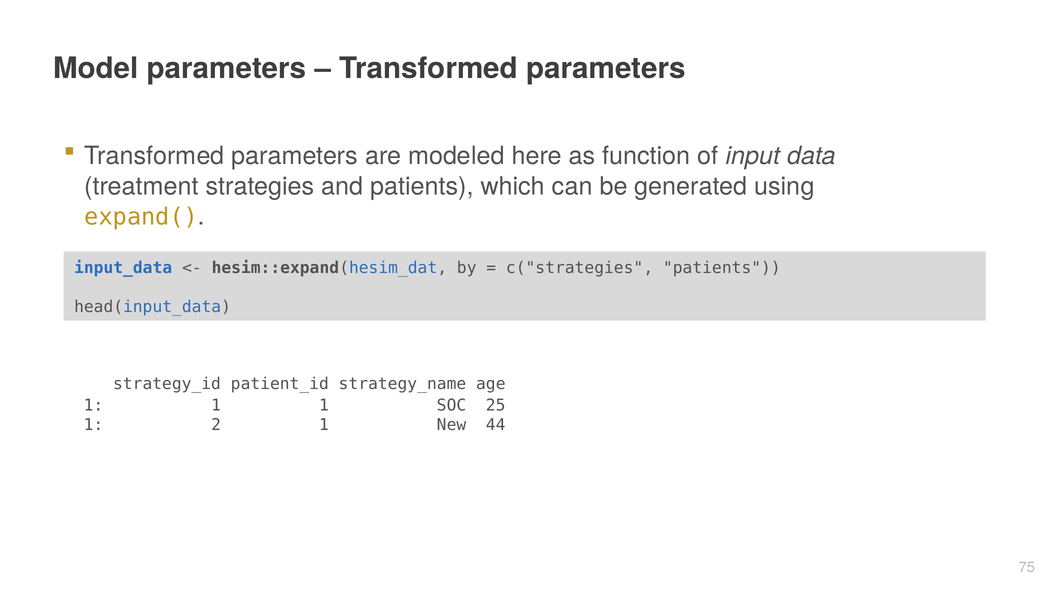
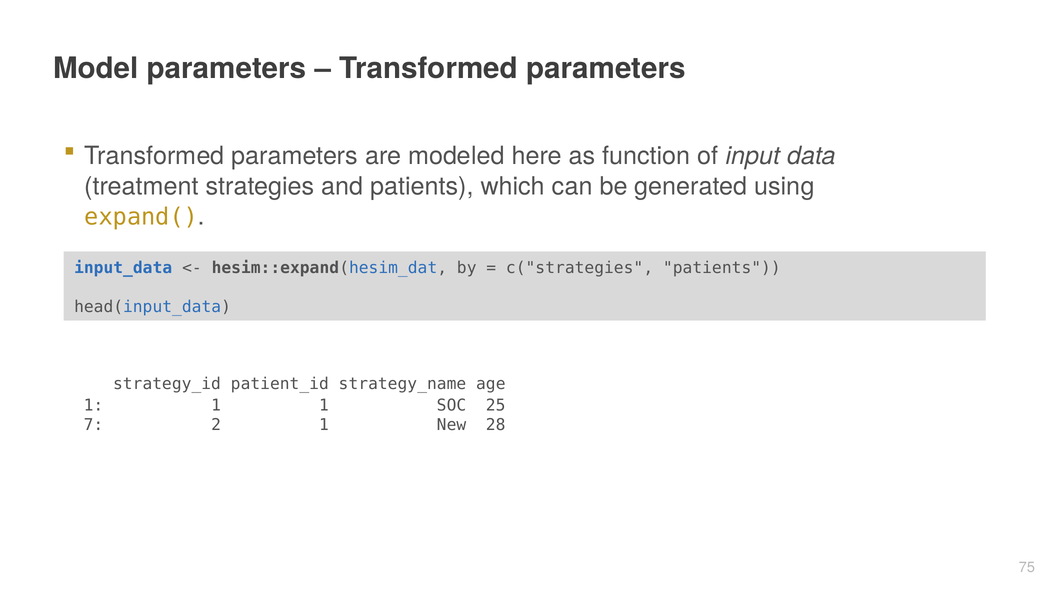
1: 1 -> 7 (93, 425)
44: 44 -> 28 (496, 425)
